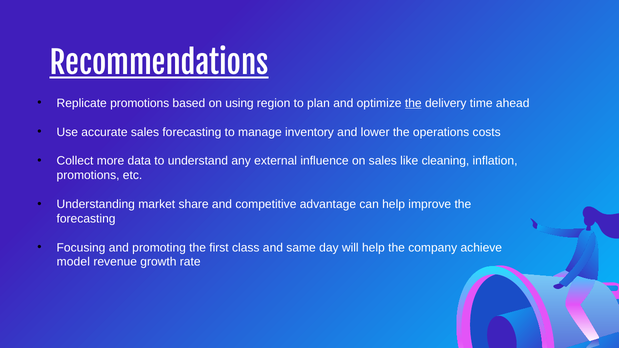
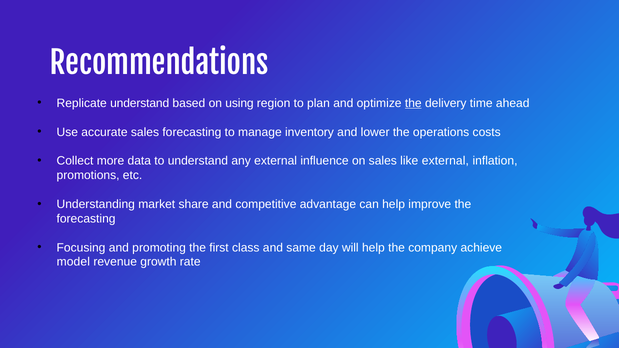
Recommendations underline: present -> none (159, 64)
Replicate promotions: promotions -> understand (140, 103)
like cleaning: cleaning -> external (445, 161)
